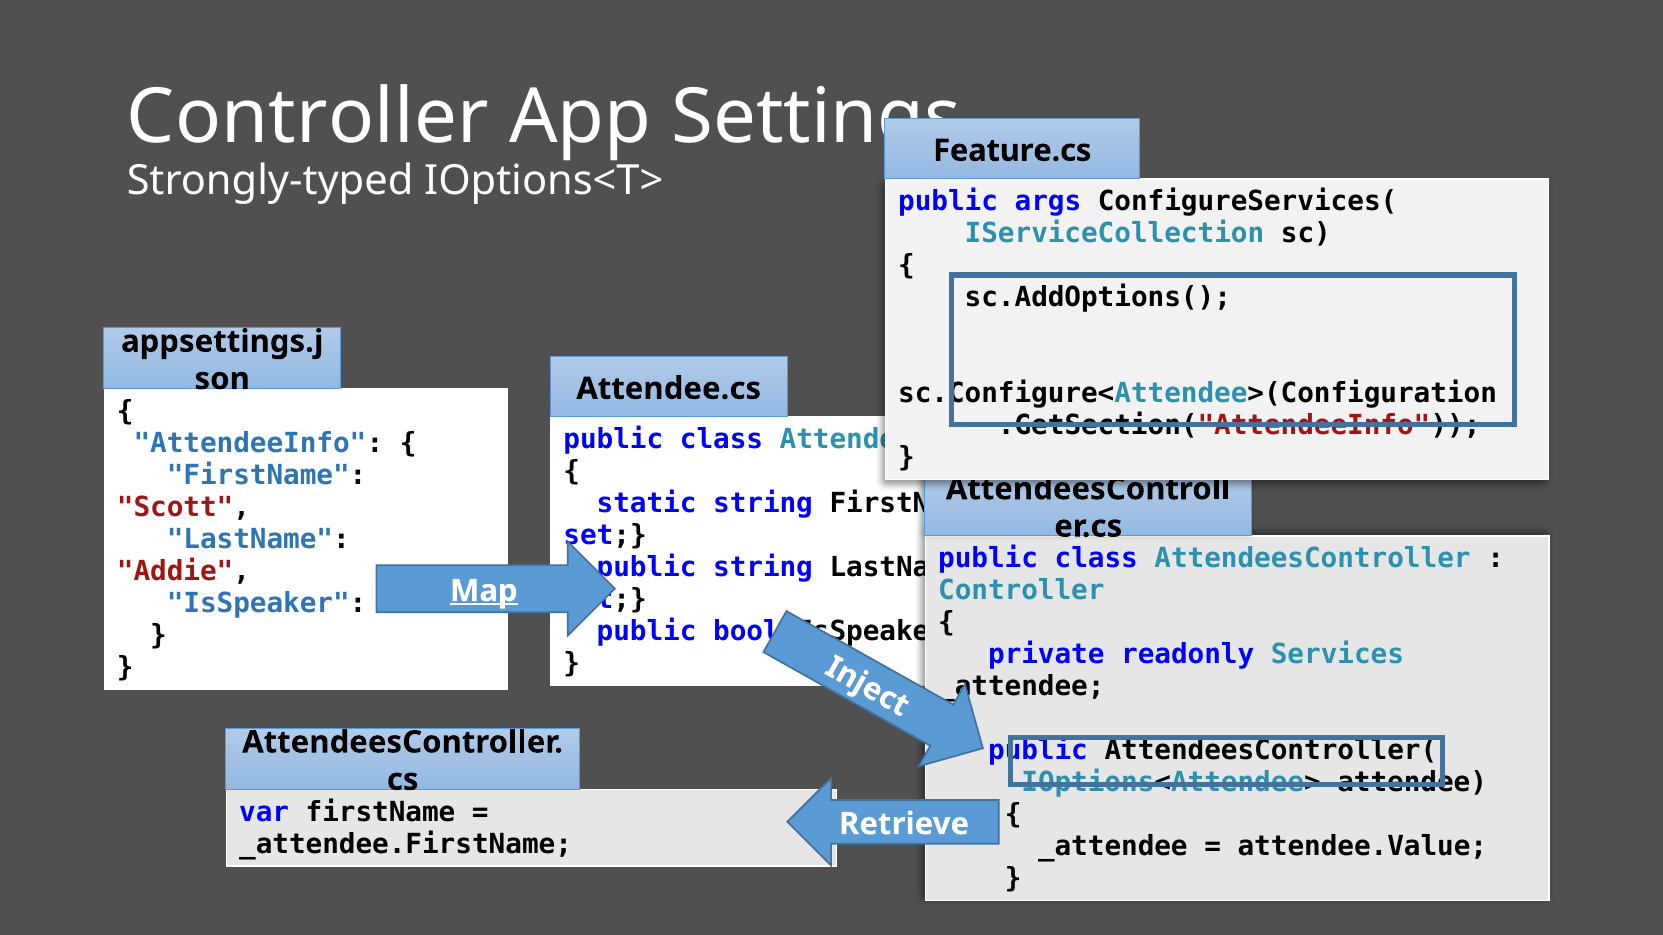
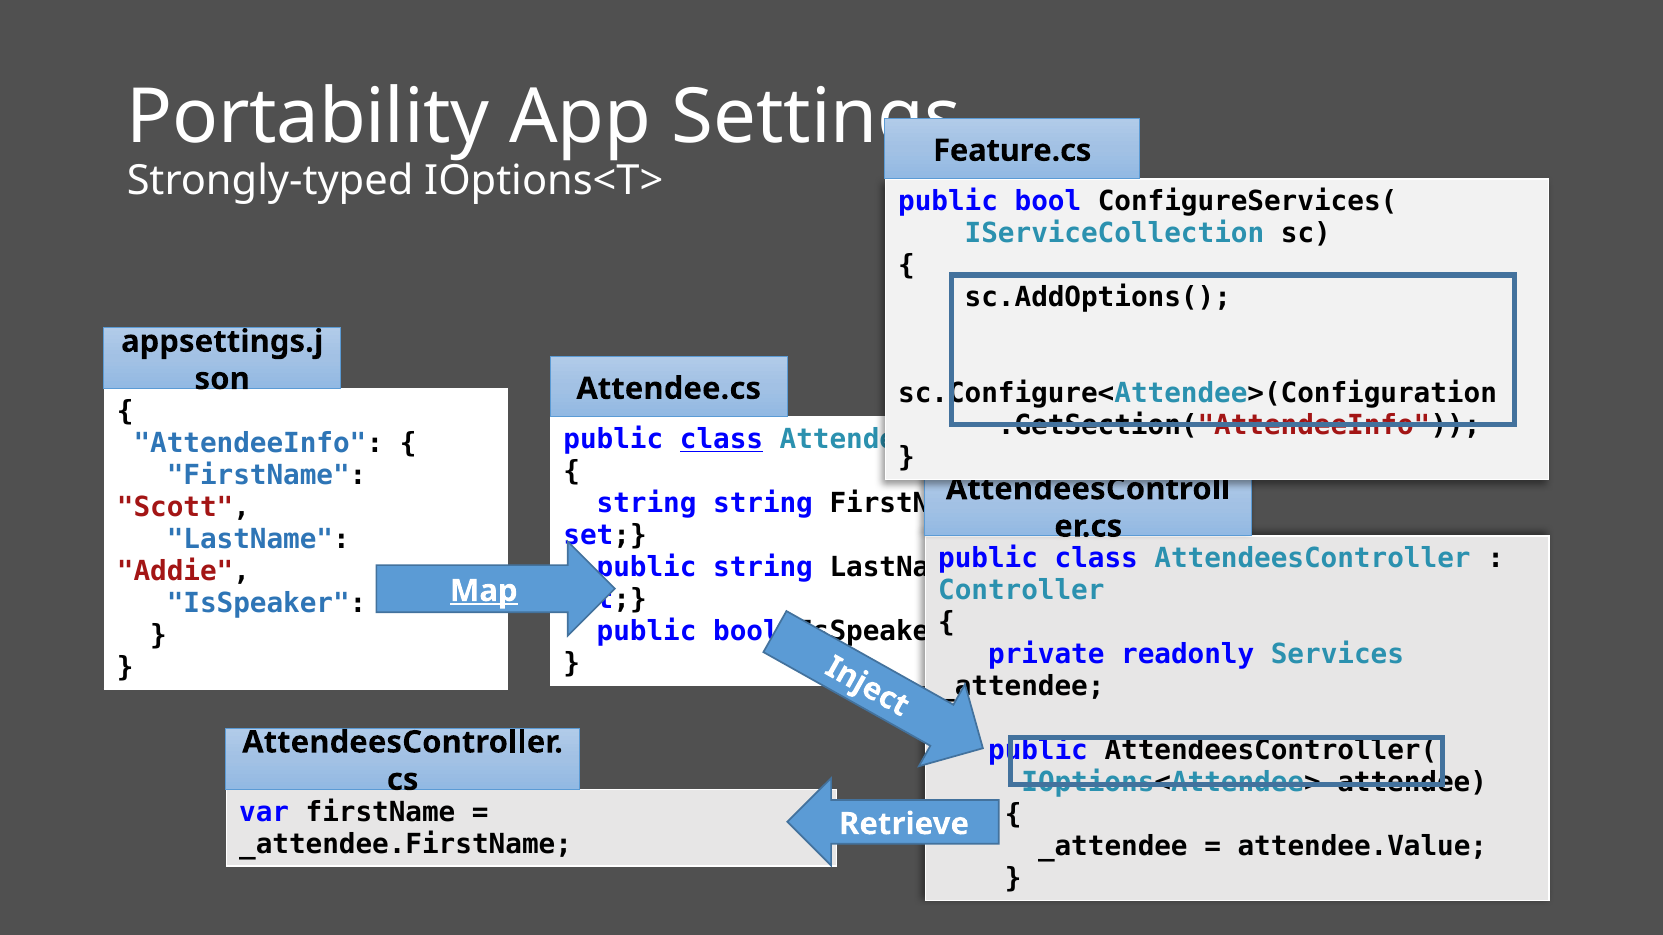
Controller: Controller -> Portability (308, 117)
args: args -> bool (1048, 202)
class underline: none -> present (722, 440)
static: static -> string (647, 504)
